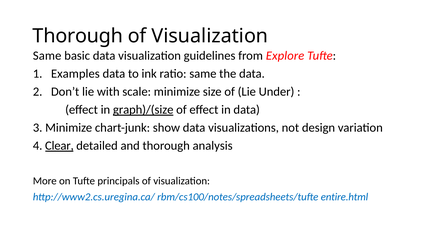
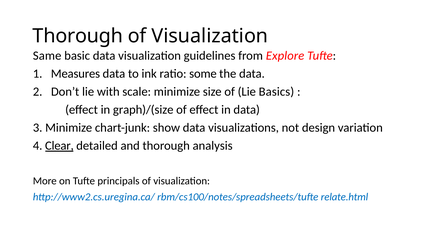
Examples: Examples -> Measures (75, 74)
ratio same: same -> some (203, 74)
Under: Under -> Basics (276, 92)
graph)/(size underline: present -> none (143, 110)
entire.html: entire.html -> relate.html (345, 197)
